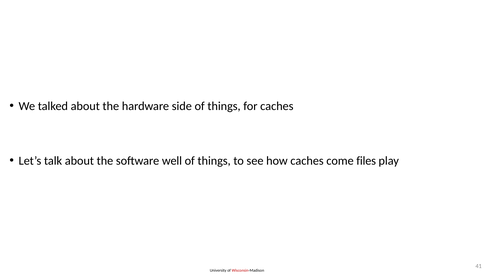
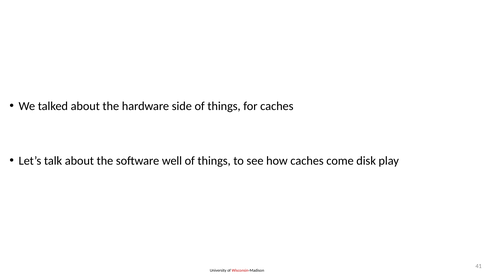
files: files -> disk (366, 161)
